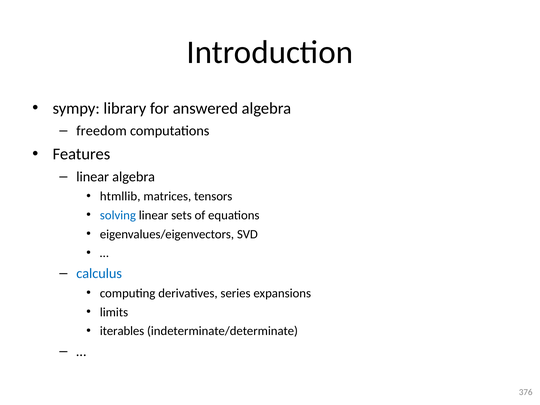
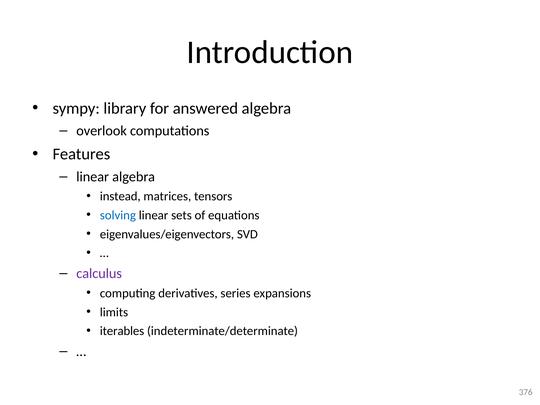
freedom: freedom -> overlook (102, 131)
htmllib: htmllib -> instead (120, 196)
calculus colour: blue -> purple (99, 274)
